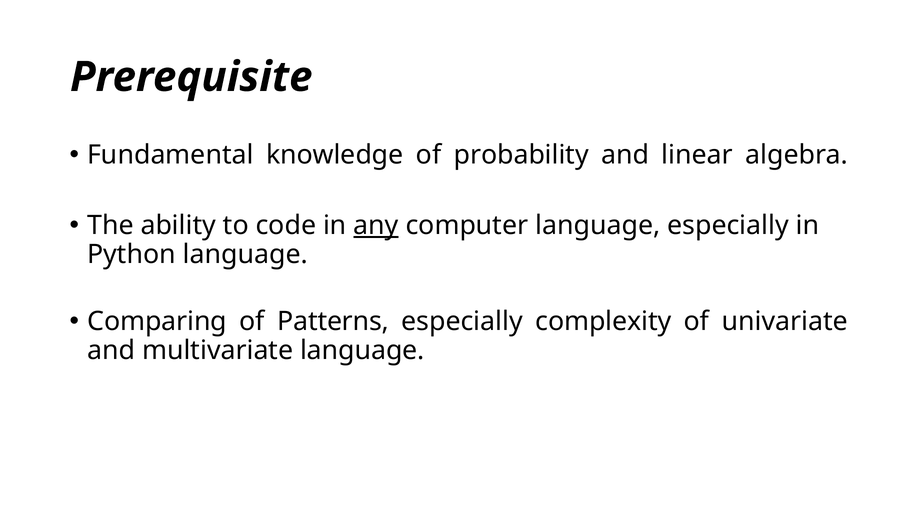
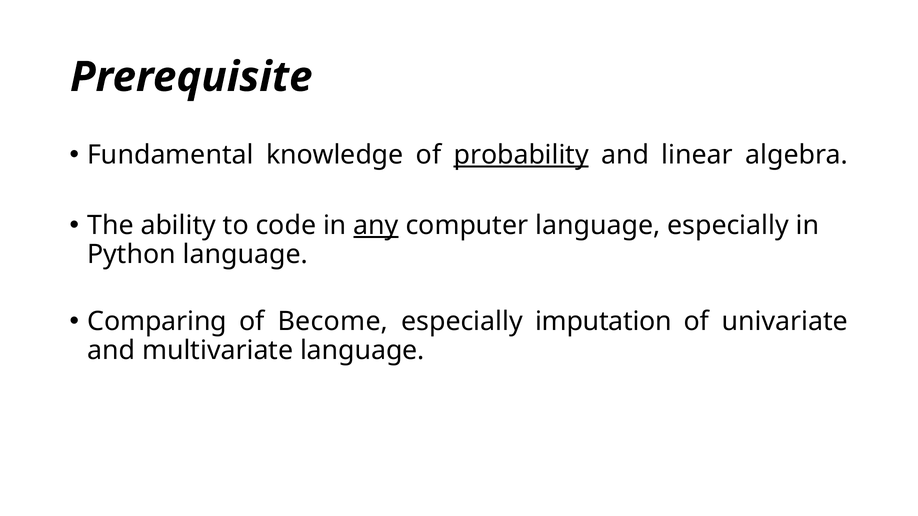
probability underline: none -> present (521, 155)
Patterns: Patterns -> Become (333, 322)
complexity: complexity -> imputation (603, 322)
